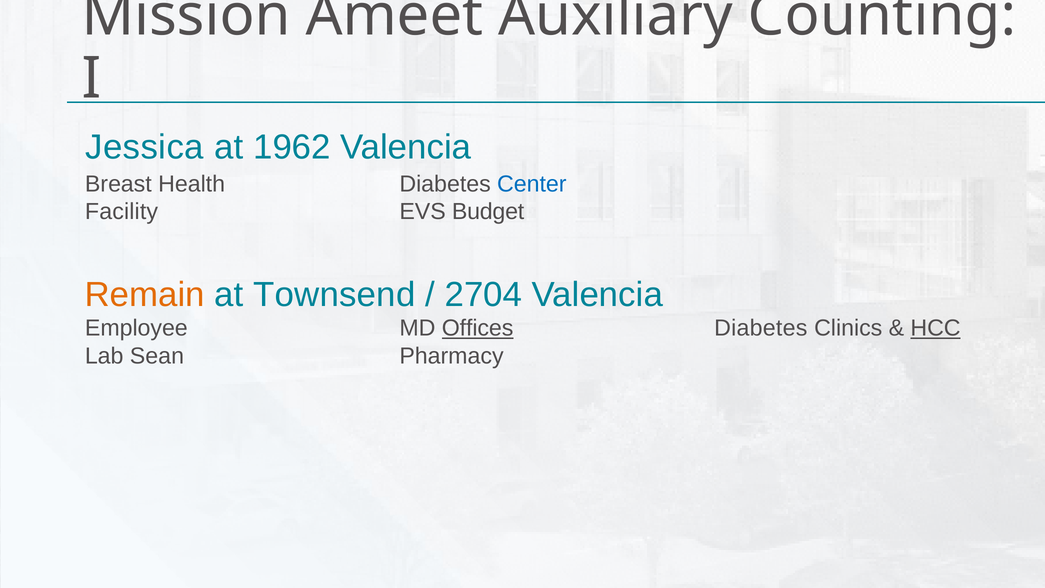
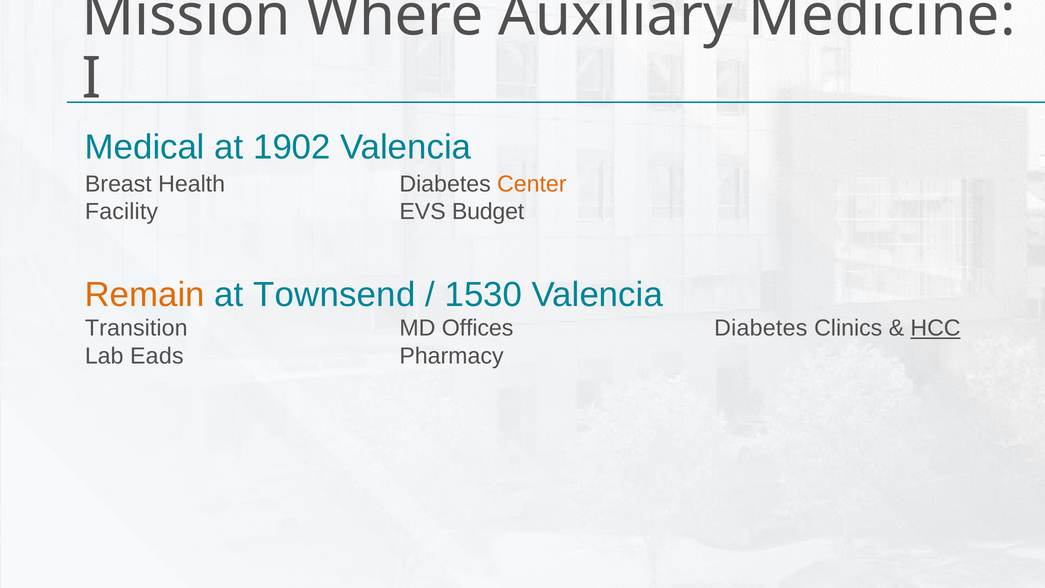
Ameet: Ameet -> Where (395, 16)
Counting: Counting -> Medicine (882, 16)
Jessica: Jessica -> Medical (145, 147)
1962: 1962 -> 1902 (292, 147)
Center colour: blue -> orange (532, 184)
2704: 2704 -> 1530 (483, 295)
Employee: Employee -> Transition (136, 328)
Offices underline: present -> none (478, 328)
Sean: Sean -> Eads (157, 356)
